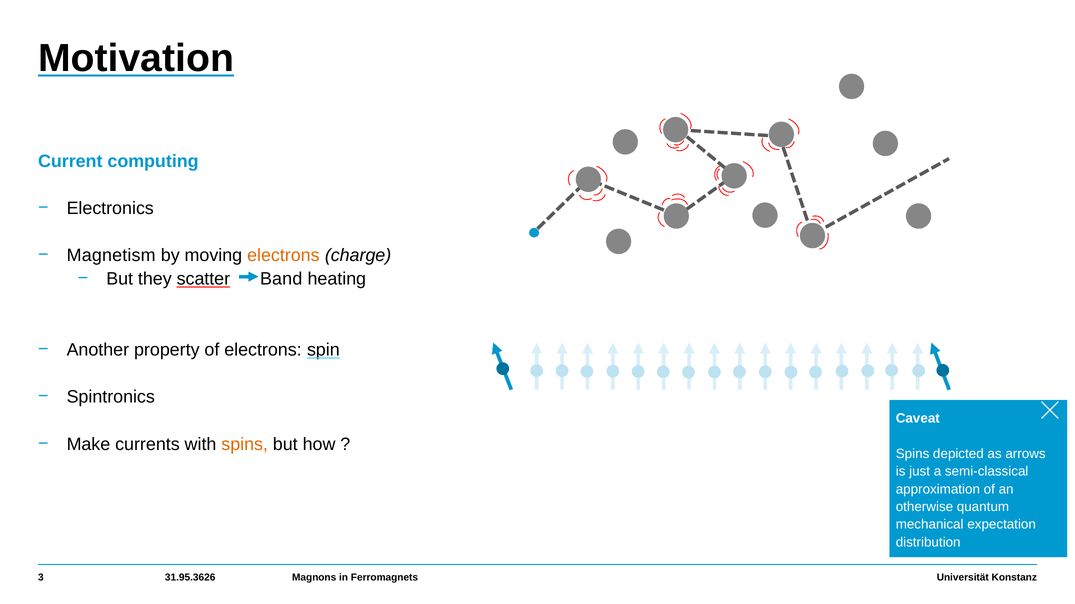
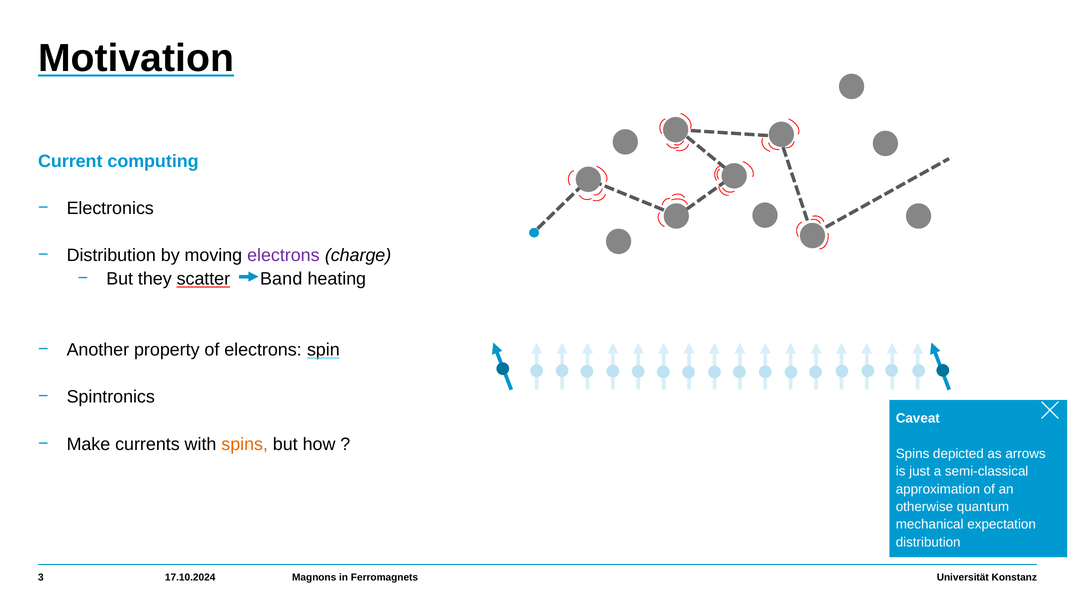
Magnetism: Magnetism -> Distribution (111, 256)
electrons colour: orange -> purple (283, 256)
31.95.3626: 31.95.3626 -> 17.10.2024 (190, 578)
